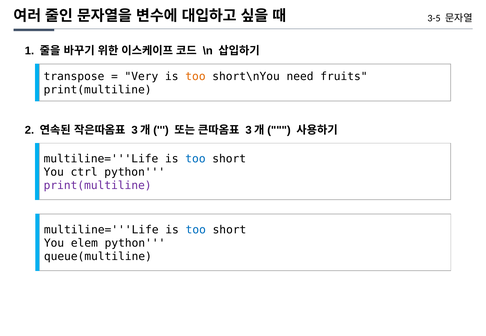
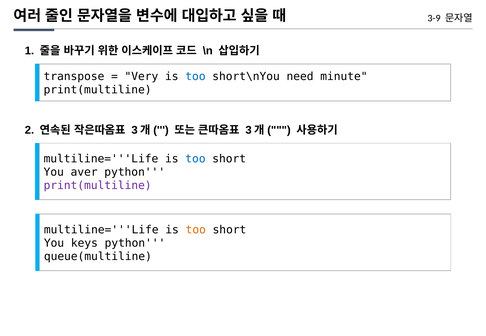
3-5: 3-5 -> 3-9 (434, 18)
too colour: orange -> blue (195, 77)
fruits: fruits -> minute (344, 77)
ctrl: ctrl -> aver (84, 172)
too colour: blue -> orange (196, 230)
elem: elem -> keys (84, 243)
